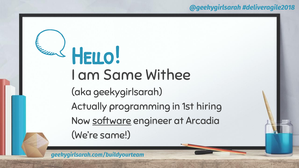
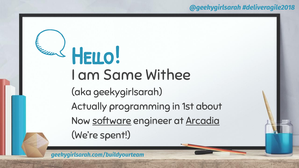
hiring: hiring -> about (209, 107)
Arcadia underline: none -> present (203, 121)
We’re same: same -> spent (115, 135)
